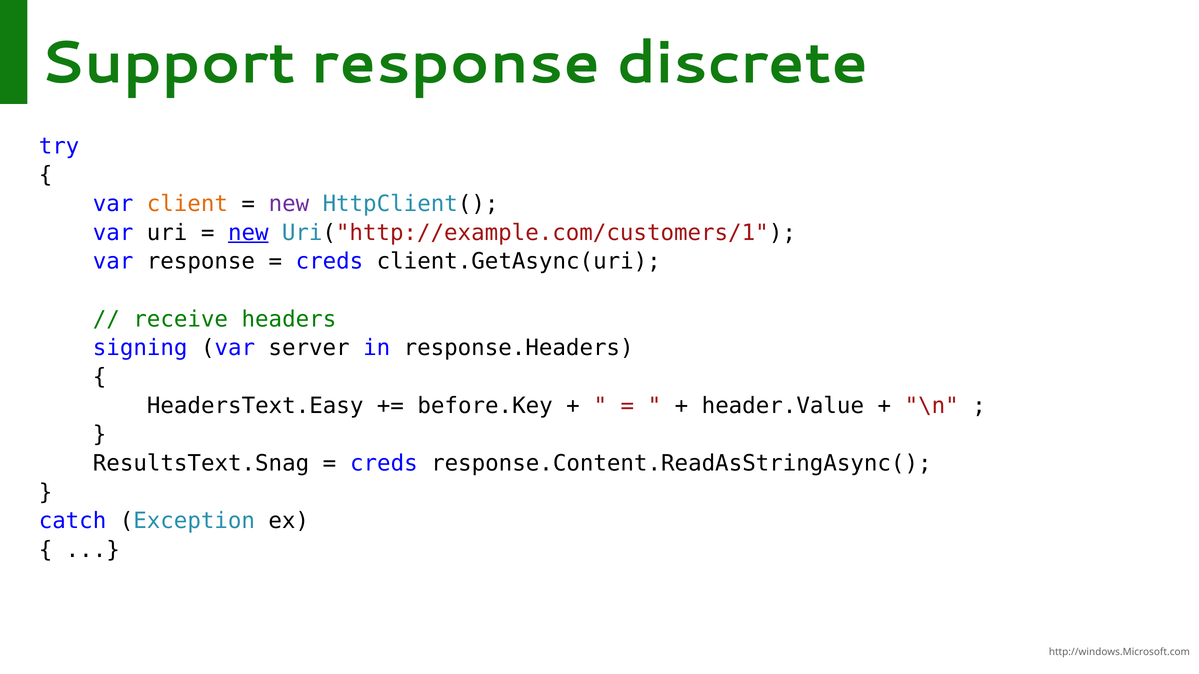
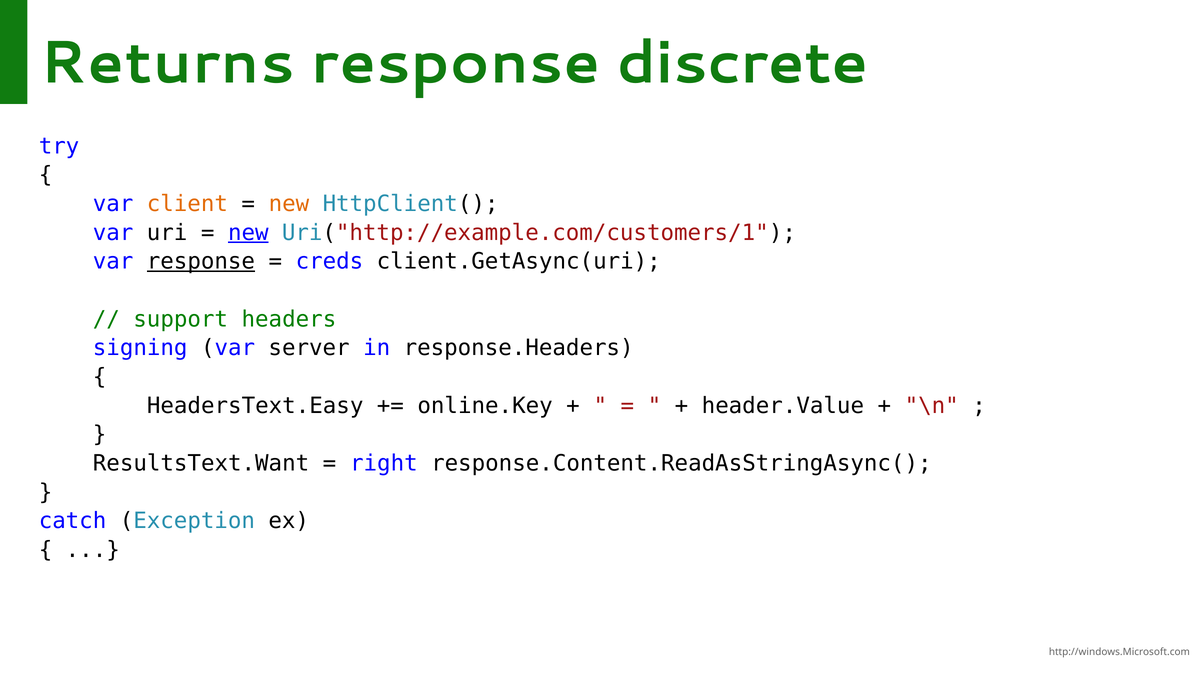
Support: Support -> Returns (167, 63)
new colour: purple -> orange (289, 204)
response underline: none -> present (201, 262)
receive: receive -> support (181, 319)
before.Key: before.Key -> online.Key (485, 406)
ResultsText.Snag: ResultsText.Snag -> ResultsText.Want (201, 464)
creds: creds -> right (384, 464)
